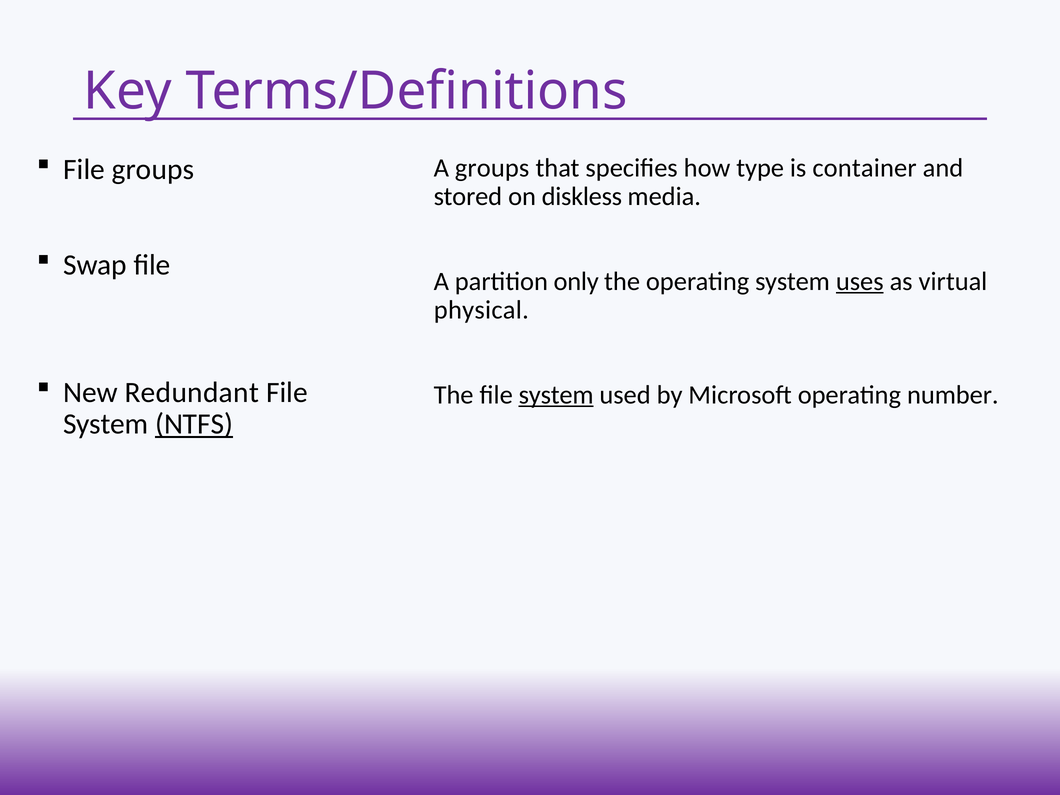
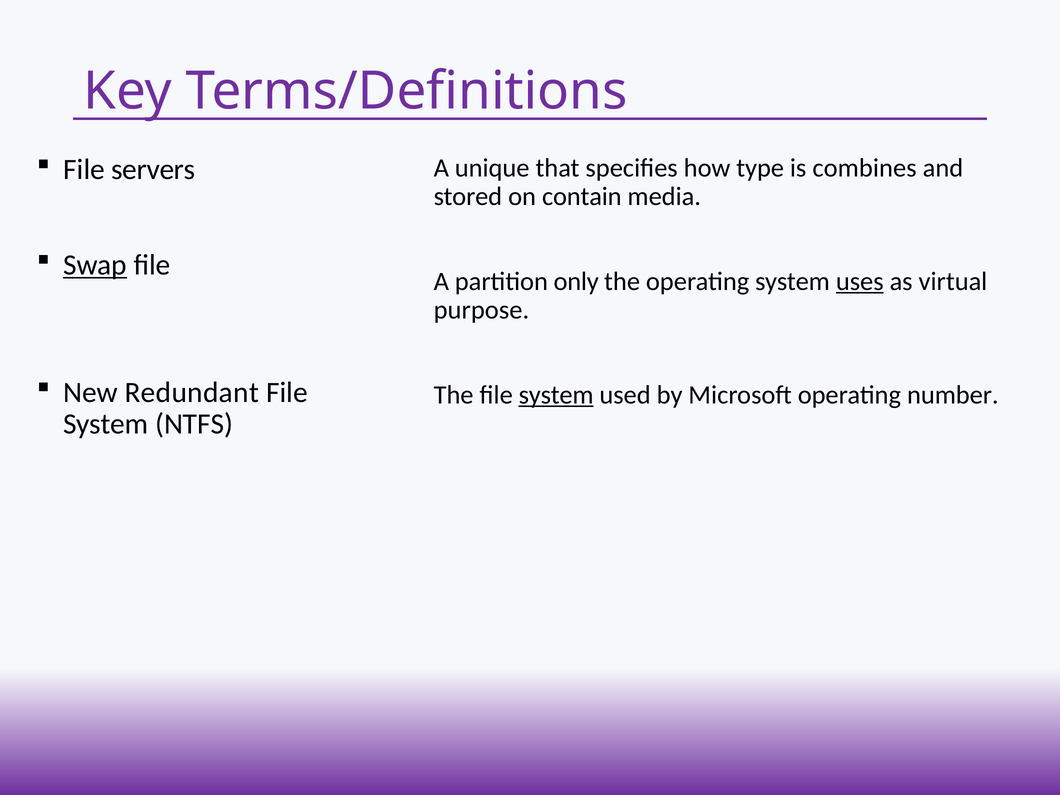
File groups: groups -> servers (153, 169)
A groups: groups -> unique (492, 168)
container: container -> combines (865, 168)
diskless: diskless -> contain (582, 196)
Swap underline: none -> present (95, 265)
physical: physical -> purpose (481, 310)
NTFS underline: present -> none (194, 424)
